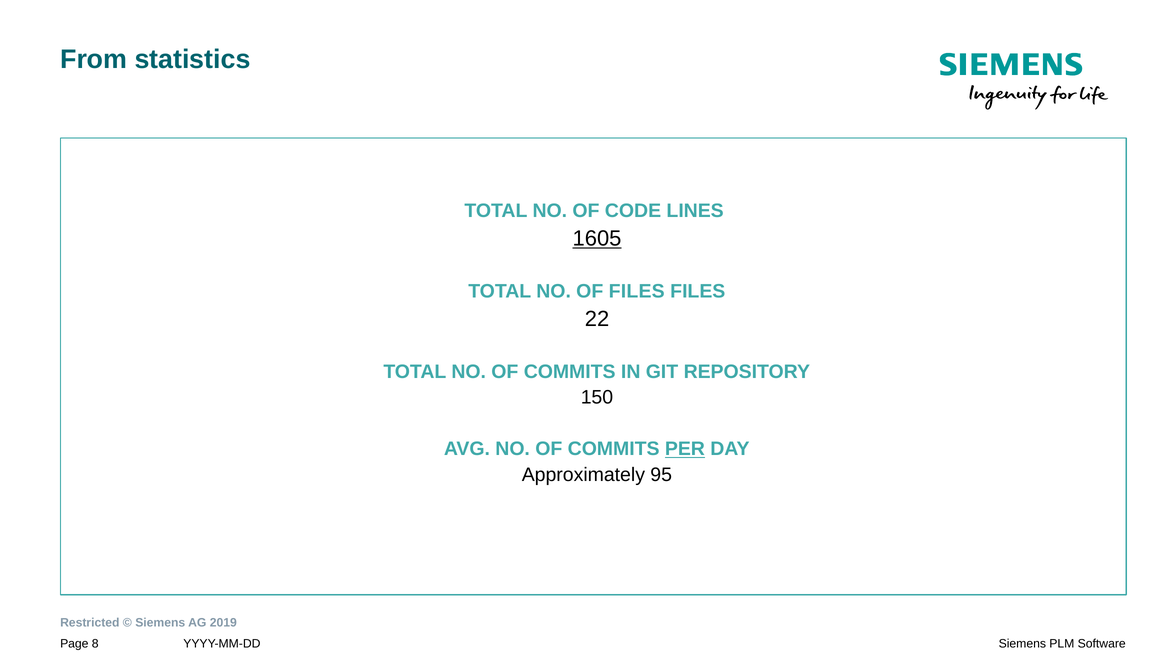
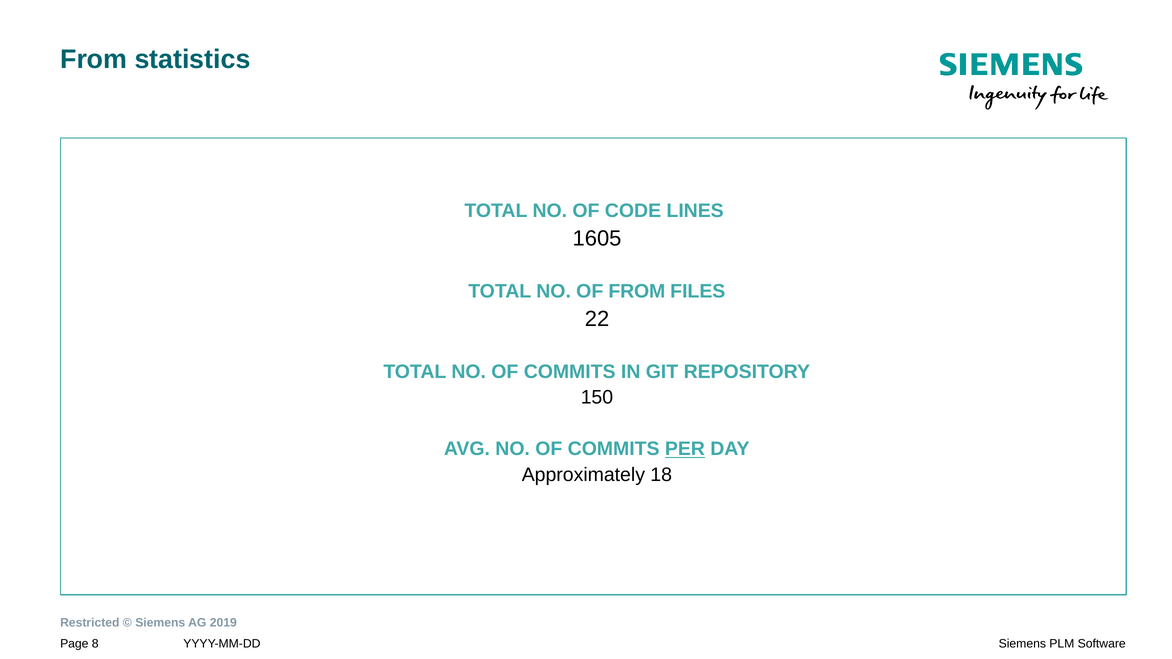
1605 underline: present -> none (597, 239)
OF FILES: FILES -> FROM (637, 291)
95: 95 -> 18 (661, 475)
